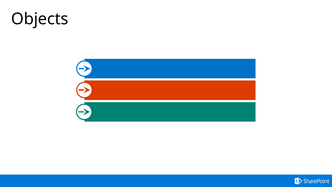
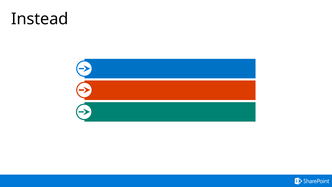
Objects: Objects -> Instead (40, 19)
